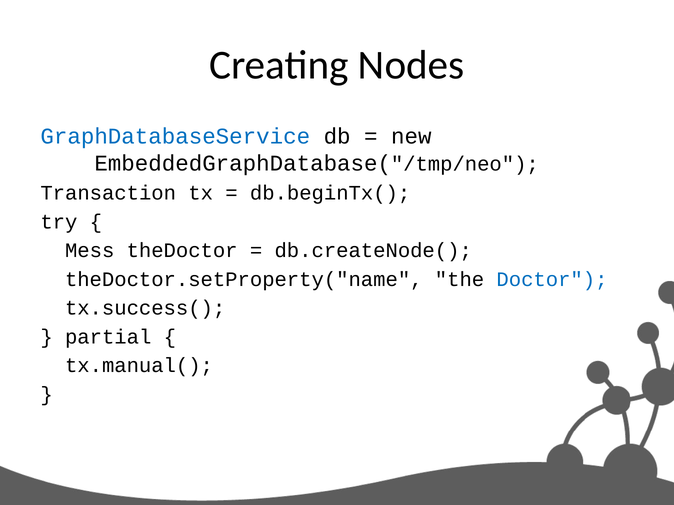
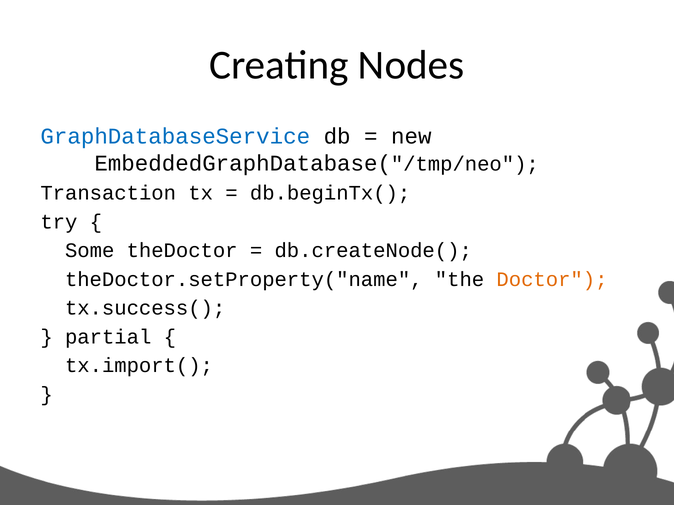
Mess: Mess -> Some (90, 251)
Doctor colour: blue -> orange (552, 280)
tx.manual(: tx.manual( -> tx.import( (139, 366)
